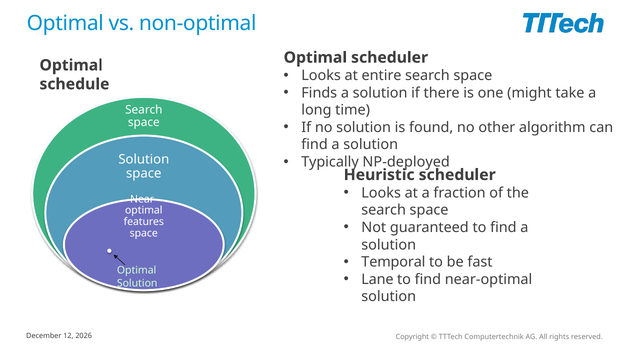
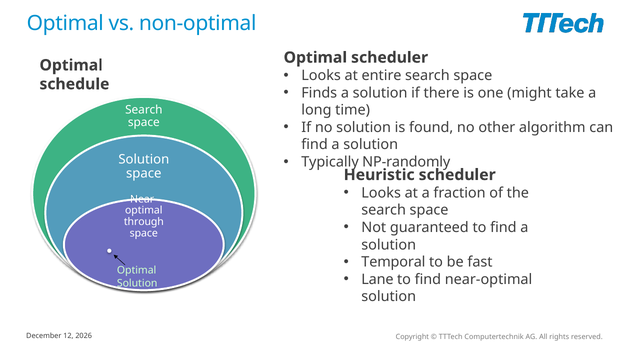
NP-deployed: NP-deployed -> NP-randomly (406, 162)
features: features -> through (144, 222)
